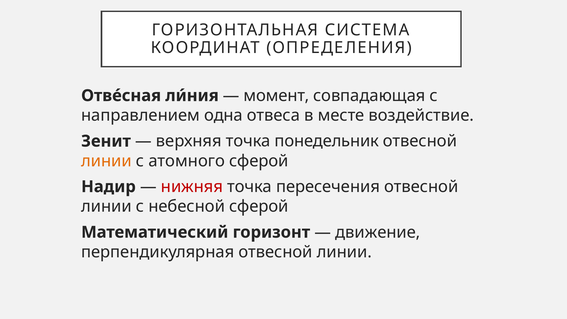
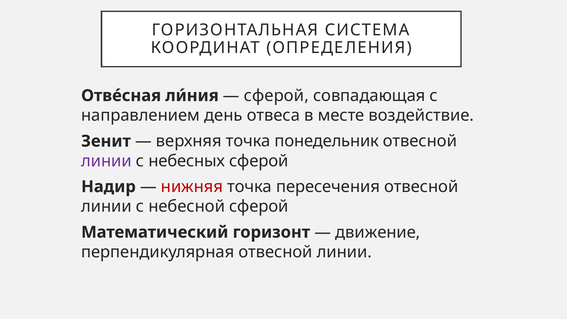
момент: момент -> сферой (276, 96)
одна: одна -> день (223, 115)
линии colour: orange -> purple (106, 161)
атомного: атомного -> небесных (187, 161)
